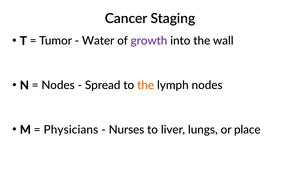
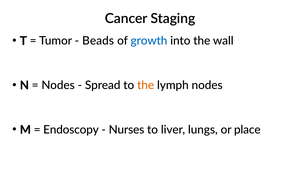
Water: Water -> Beads (98, 41)
growth colour: purple -> blue (149, 41)
Physicians: Physicians -> Endoscopy (71, 130)
